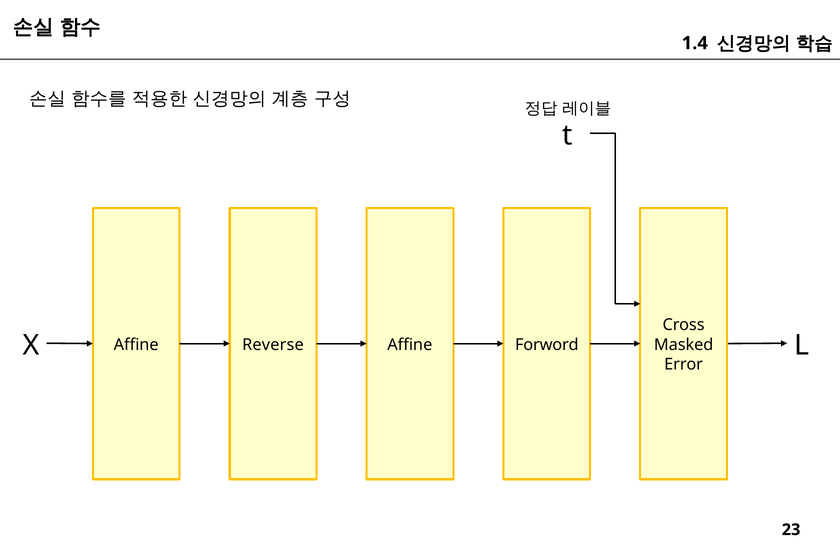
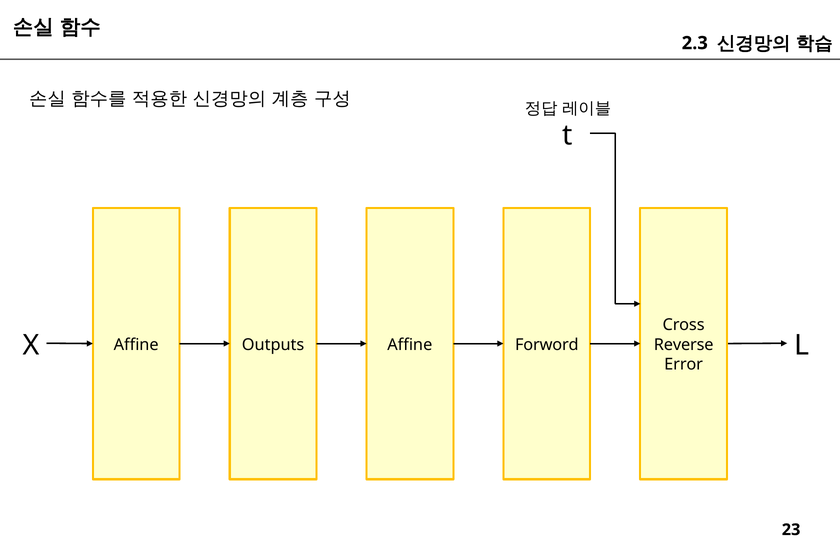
1.4: 1.4 -> 2.3 (695, 43)
Reverse: Reverse -> Outputs (273, 345)
Masked: Masked -> Reverse (684, 345)
